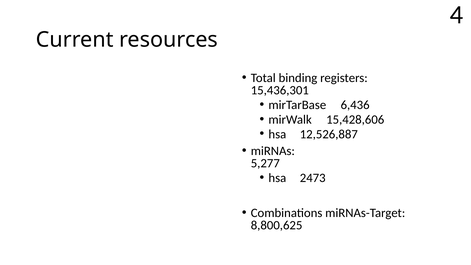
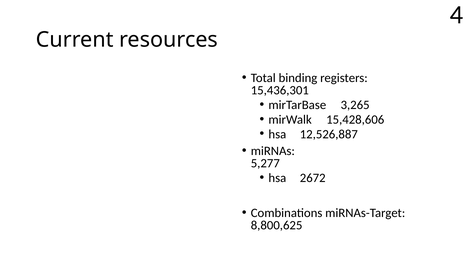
6,436: 6,436 -> 3,265 (355, 105)
2473: 2473 -> 2672 (313, 178)
